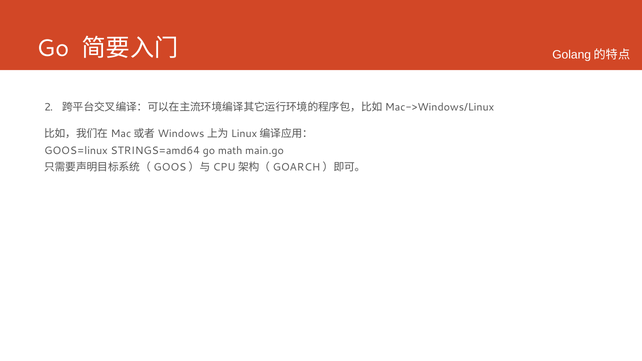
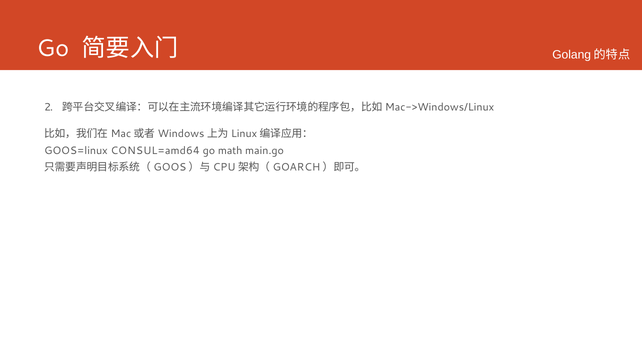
STRINGS=amd64: STRINGS=amd64 -> CONSUL=amd64 (155, 151)
